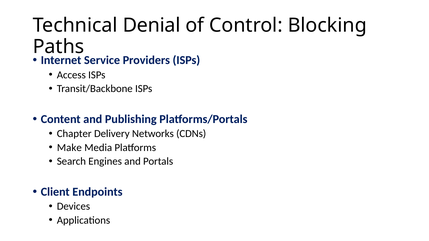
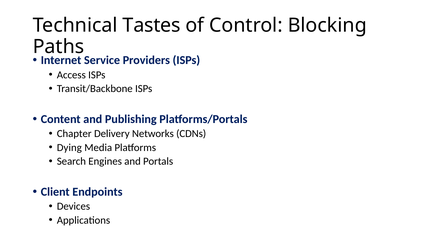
Denial: Denial -> Tastes (152, 25)
Make: Make -> Dying (69, 148)
